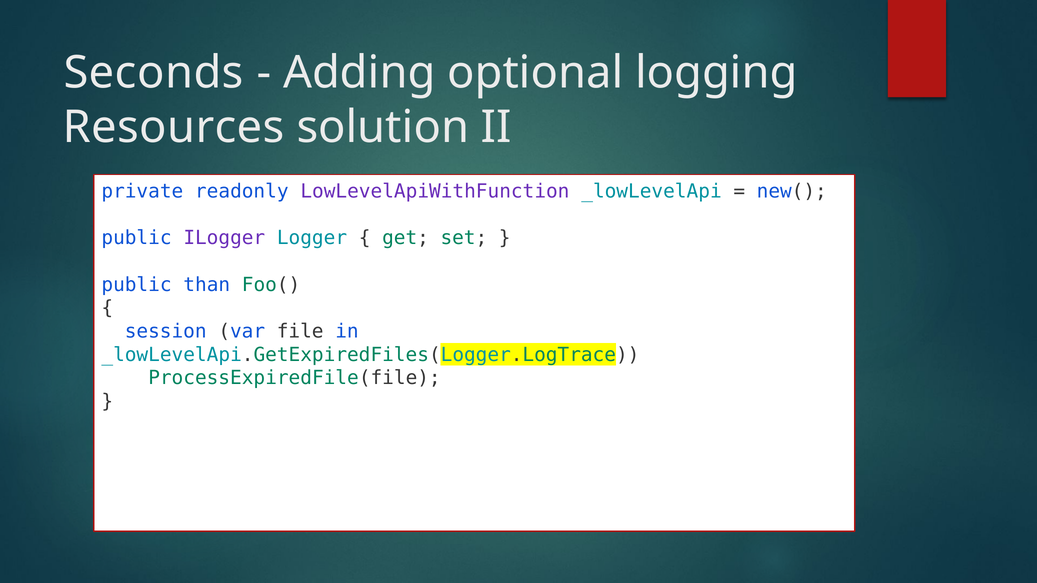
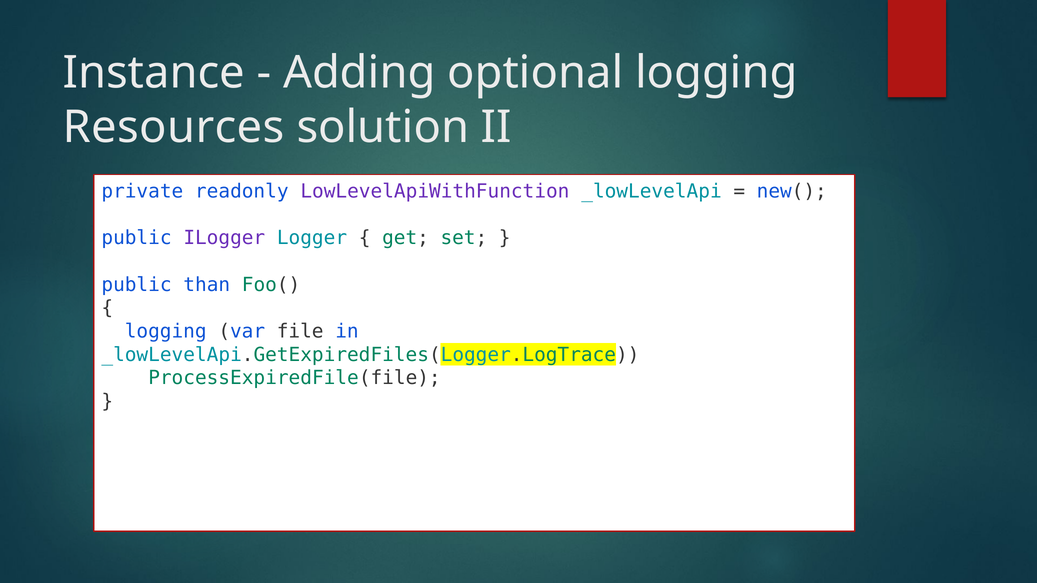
Seconds: Seconds -> Instance (154, 73)
session: session -> logging (166, 331)
